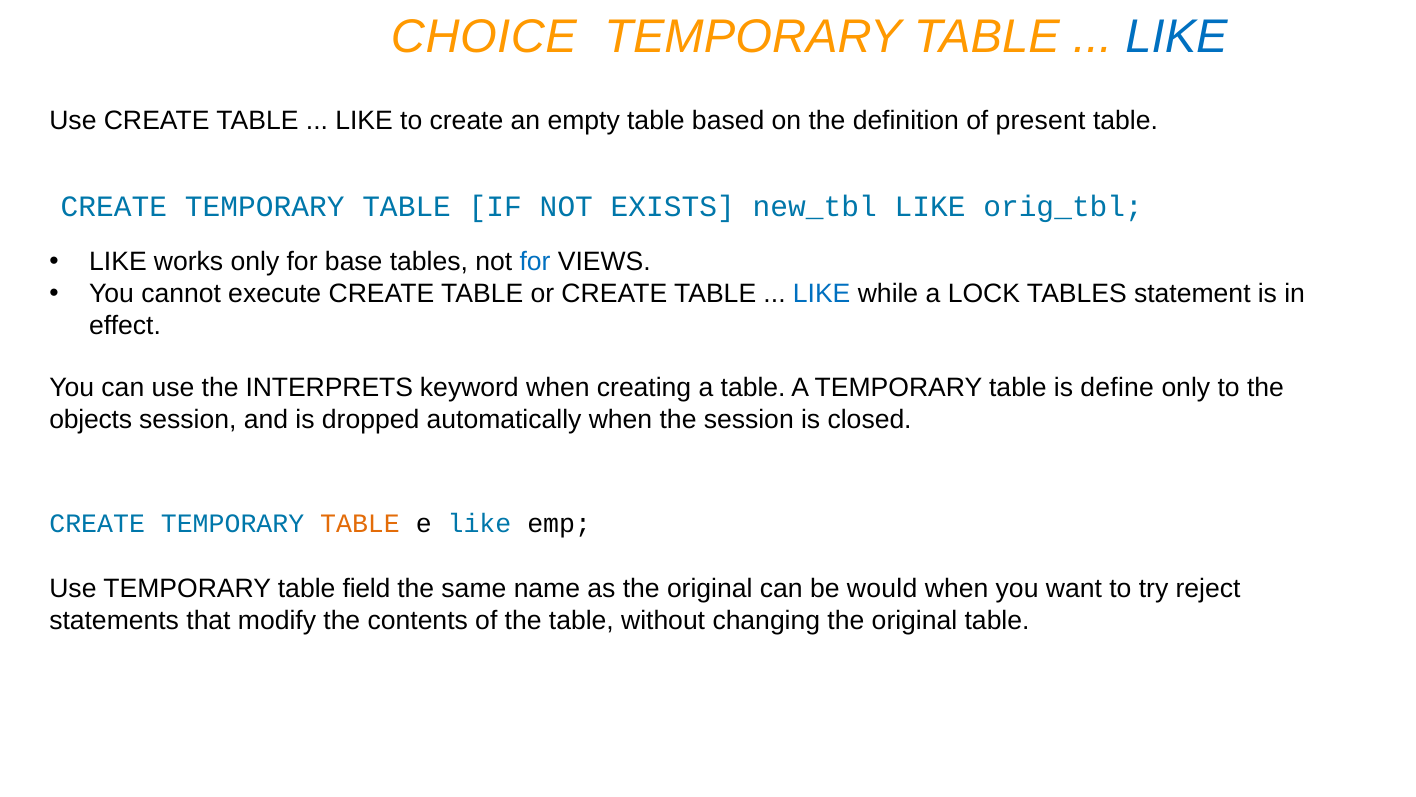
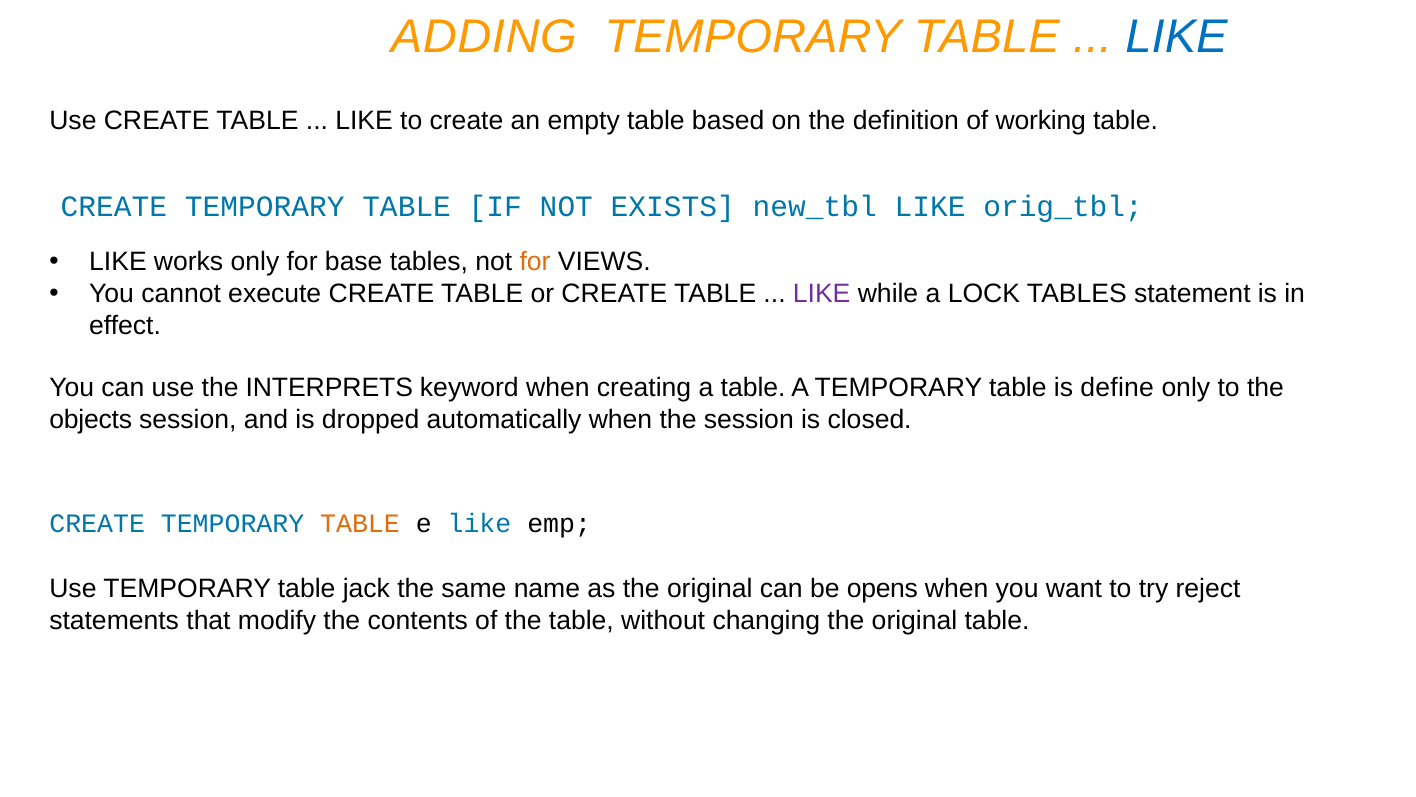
CHOICE: CHOICE -> ADDING (484, 37)
present: present -> working (1041, 120)
for colour: blue -> orange (535, 262)
LIKE colour: blue -> purple (822, 294)
field: field -> jack (366, 589)
would: would -> opens (882, 589)
